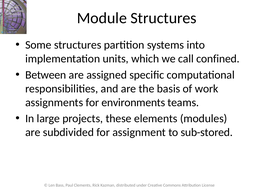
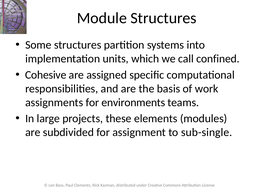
Between: Between -> Cohesive (46, 75)
sub-stored: sub-stored -> sub-single (207, 133)
